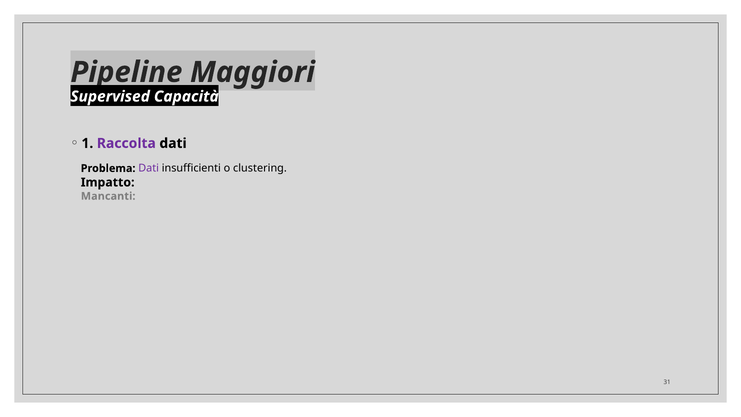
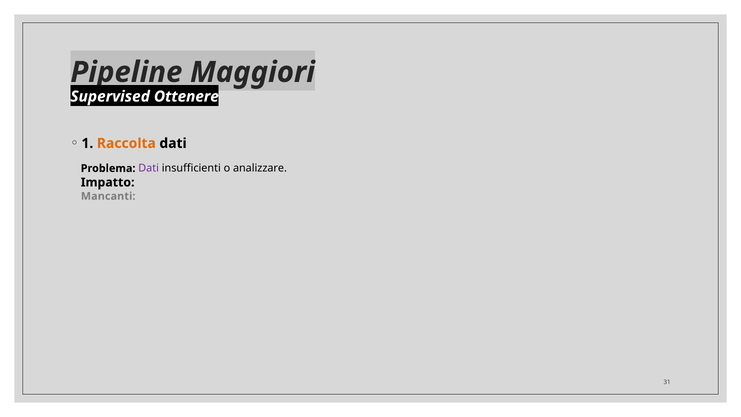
Capacità: Capacità -> Ottenere (186, 96)
Raccolta colour: purple -> orange (126, 143)
clustering: clustering -> analizzare (260, 168)
